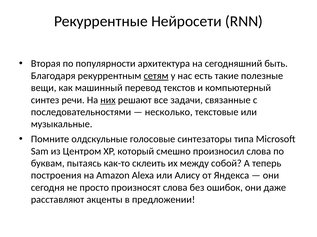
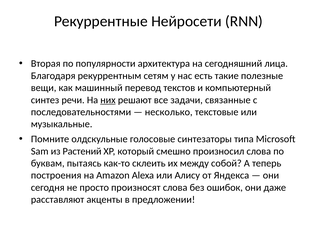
быть: быть -> лица (276, 64)
сетям underline: present -> none (156, 76)
Центром: Центром -> Растений (82, 152)
